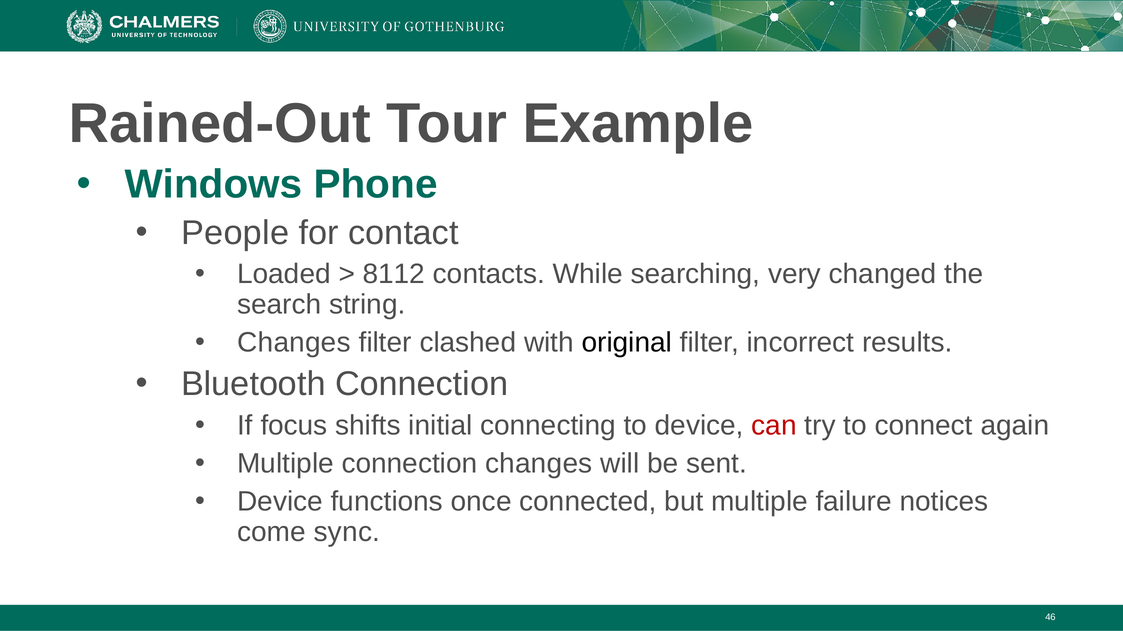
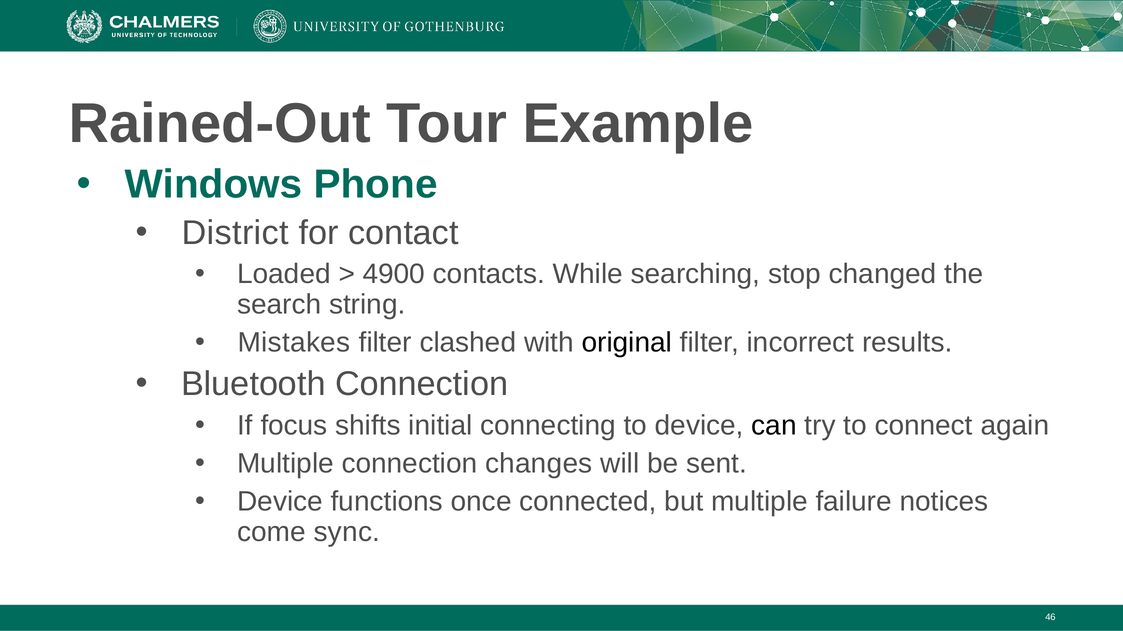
People: People -> District (235, 233)
8112: 8112 -> 4900 (394, 274)
very: very -> stop (794, 274)
Changes: Changes -> Mistakes (294, 343)
can colour: red -> black (774, 426)
